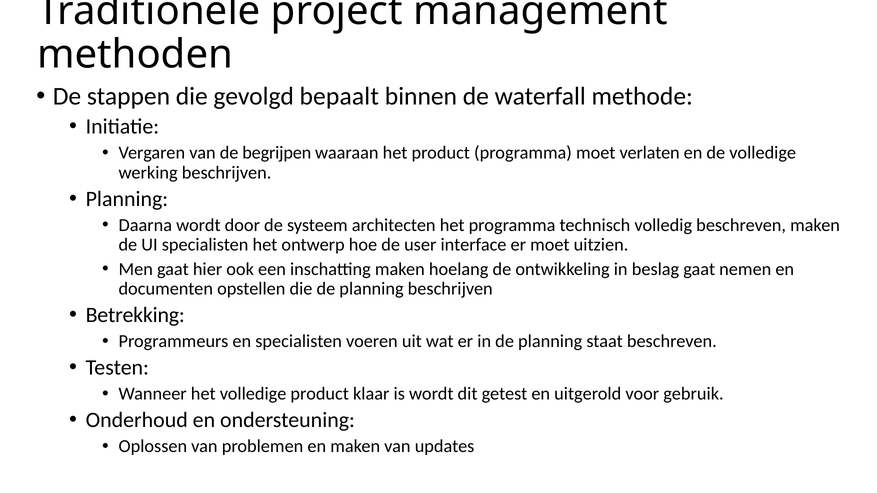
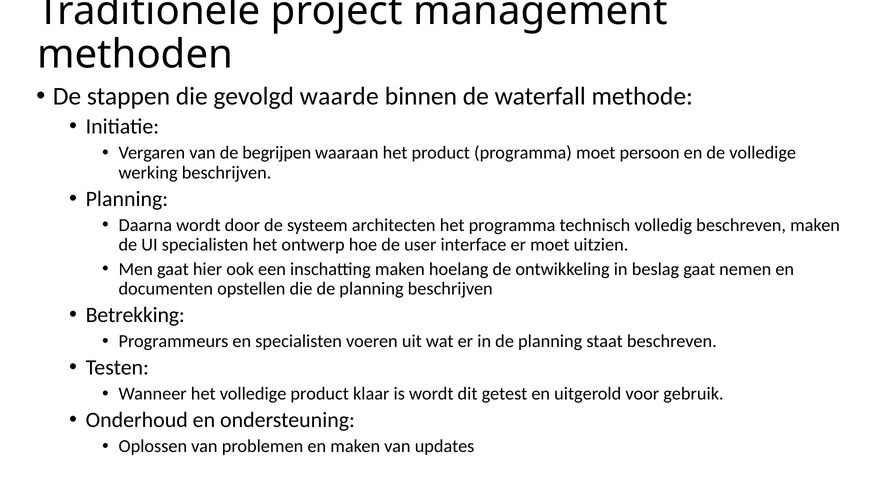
bepaalt: bepaalt -> waarde (339, 96)
verlaten: verlaten -> persoon (650, 153)
